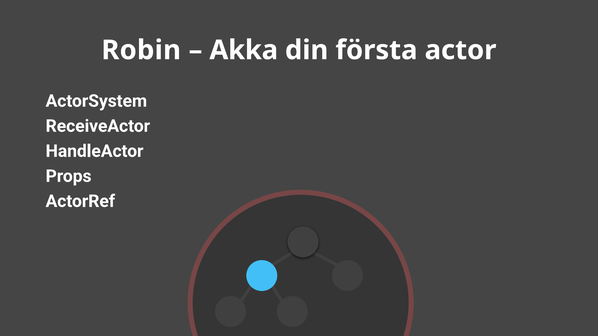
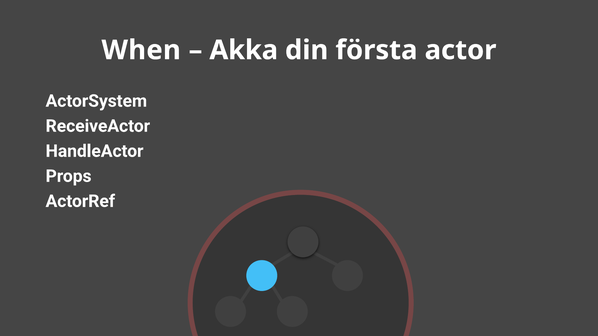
Robin: Robin -> When (141, 50)
